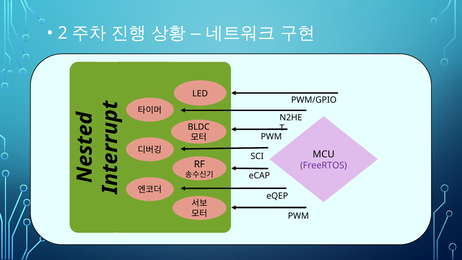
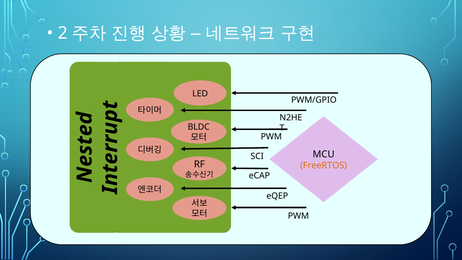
FreeRTOS colour: purple -> orange (324, 165)
